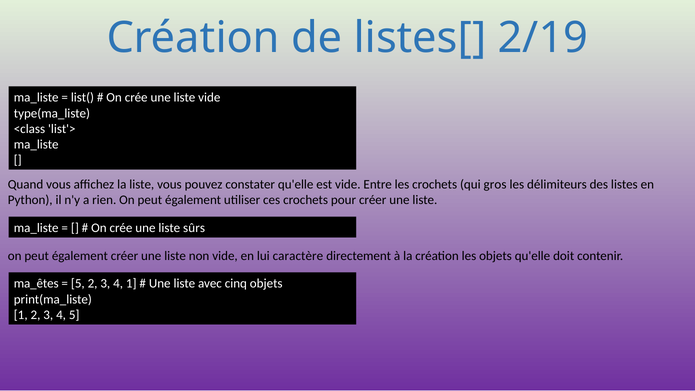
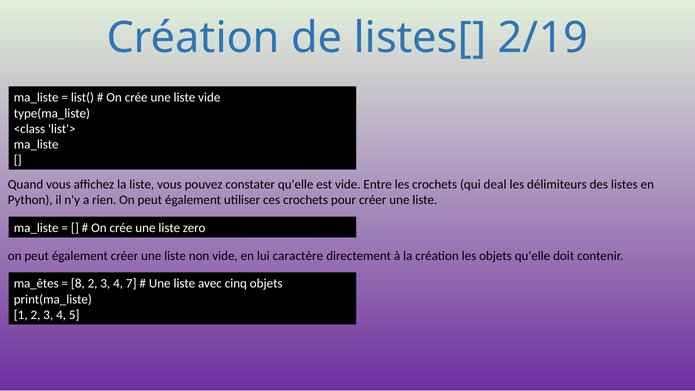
gros: gros -> deal (495, 184)
sûrs: sûrs -> zero (194, 228)
5: 5 -> 8 (78, 284)
4 1: 1 -> 7 (131, 284)
